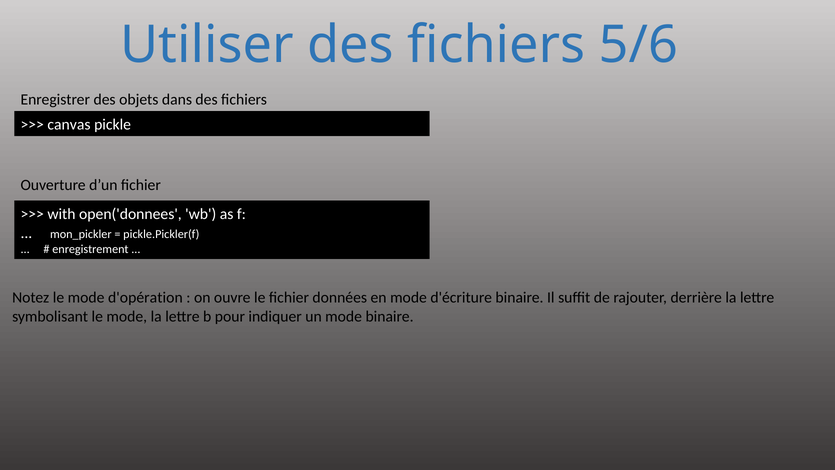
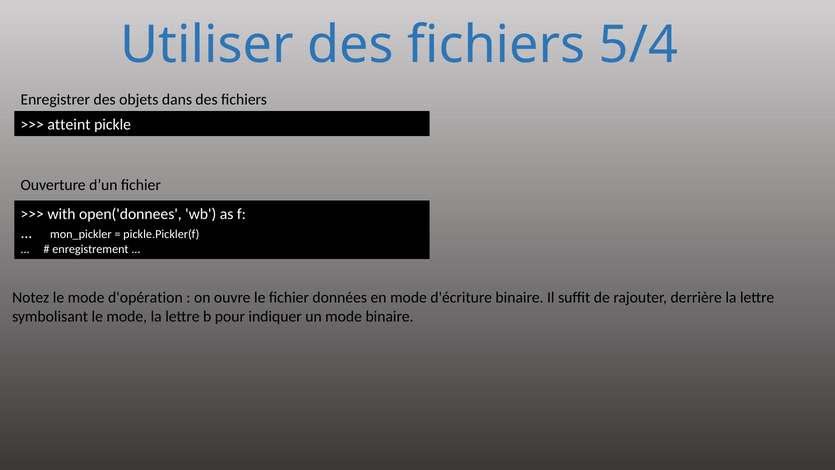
5/6: 5/6 -> 5/4 (638, 45)
canvas: canvas -> atteint (69, 125)
